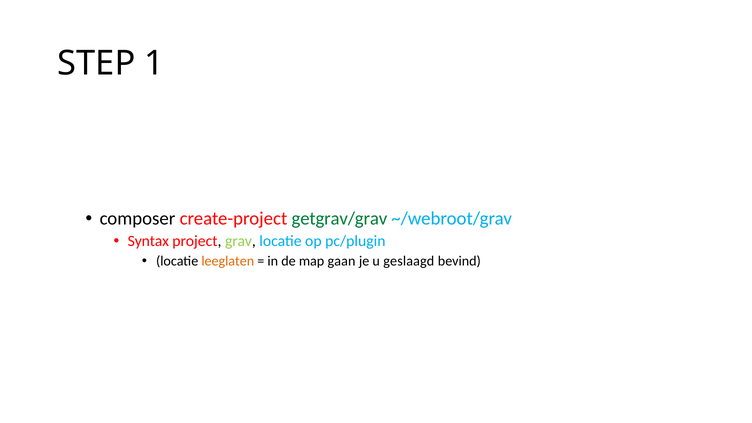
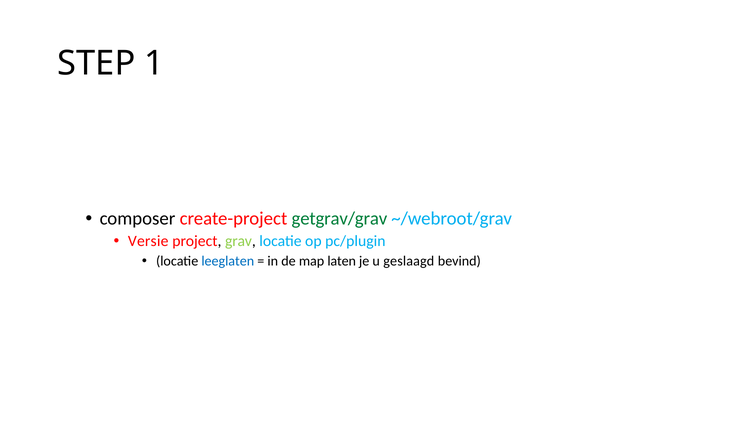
Syntax: Syntax -> Versie (148, 241)
leeglaten colour: orange -> blue (228, 261)
gaan: gaan -> laten (342, 261)
